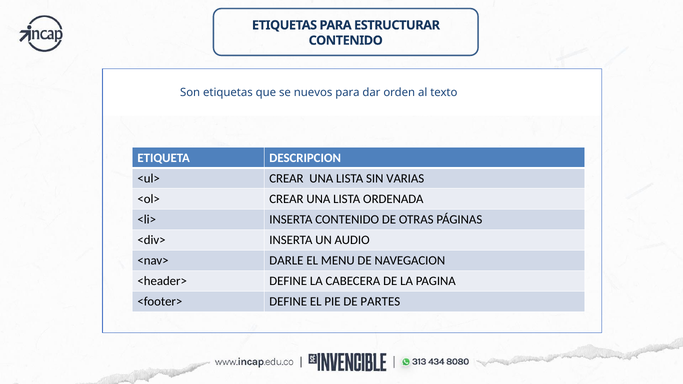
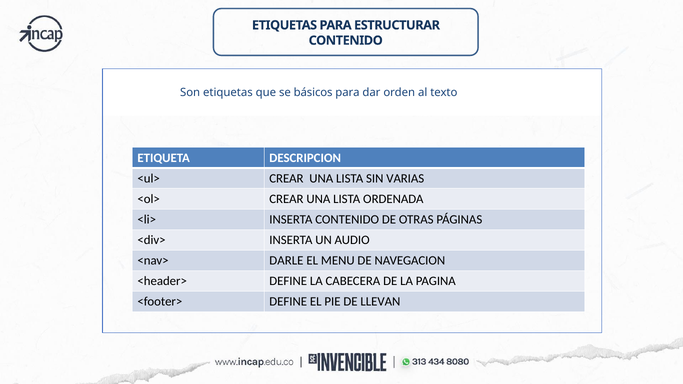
nuevos: nuevos -> básicos (313, 93)
PARTES: PARTES -> LLEVAN (380, 302)
